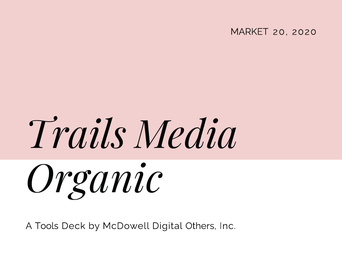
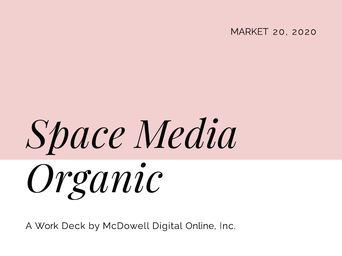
Trails: Trails -> Space (76, 136)
Tools: Tools -> Work (47, 226)
Others: Others -> Online (201, 226)
